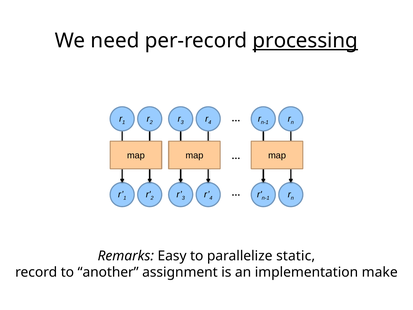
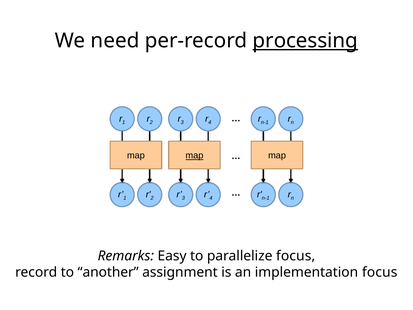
map underline: none -> present (194, 156)
parallelize static: static -> focus (296, 256)
implementation make: make -> focus (380, 272)
